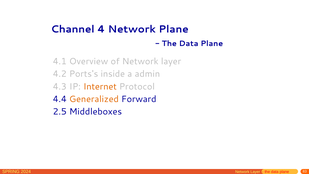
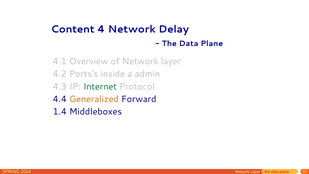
Channel: Channel -> Content (73, 29)
Network Plane: Plane -> Delay (174, 29)
Internet colour: orange -> green (100, 86)
2.5: 2.5 -> 1.4 (60, 112)
